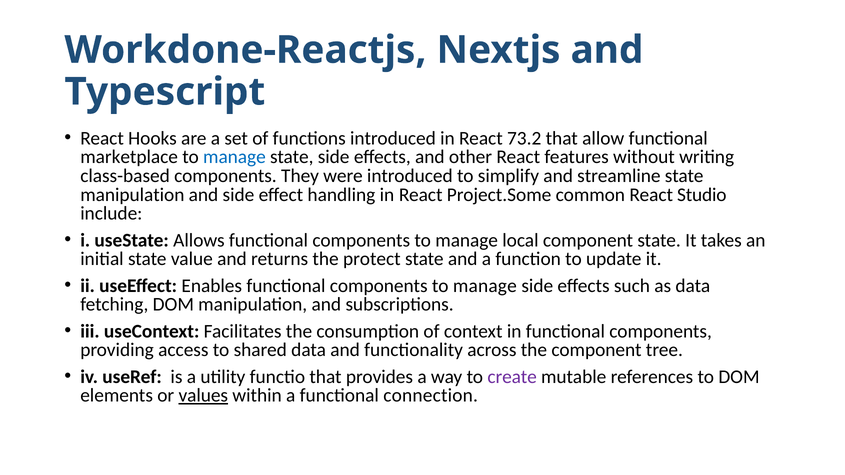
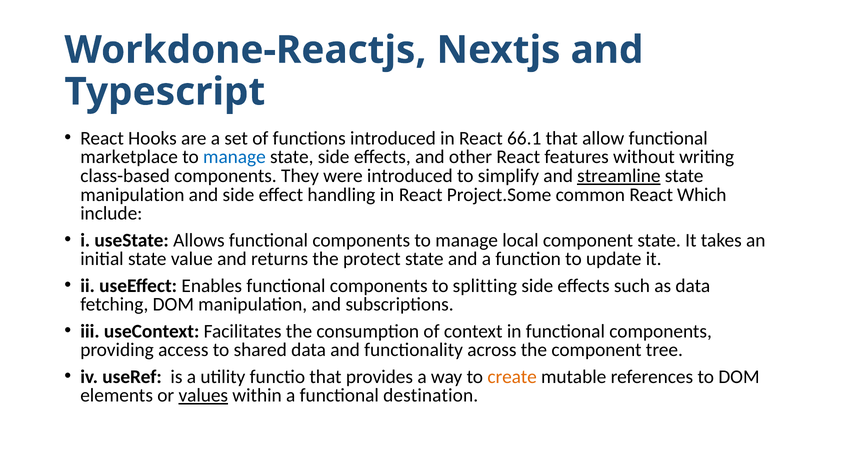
73.2: 73.2 -> 66.1 (524, 138)
streamline underline: none -> present (619, 176)
Studio: Studio -> Which (702, 195)
manage: manage -> splitting (485, 286)
create colour: purple -> orange (512, 377)
connection: connection -> destination (431, 396)
